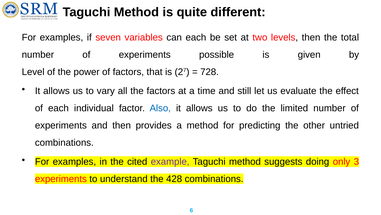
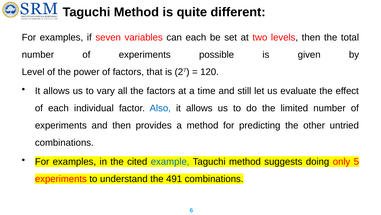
728: 728 -> 120 (210, 72)
example colour: purple -> blue (170, 161)
3: 3 -> 5 (356, 161)
428: 428 -> 491 (174, 178)
